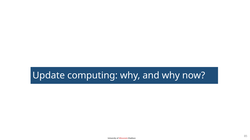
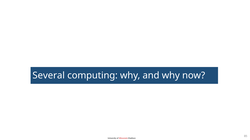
Update: Update -> Several (49, 76)
